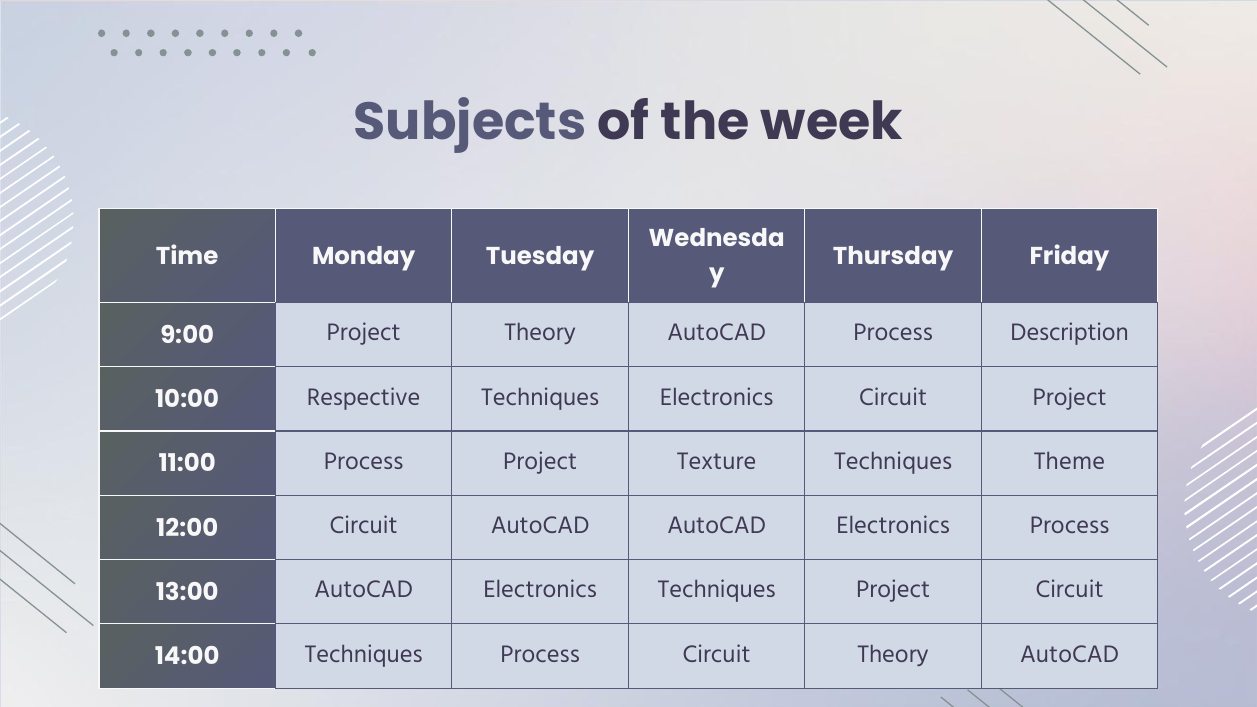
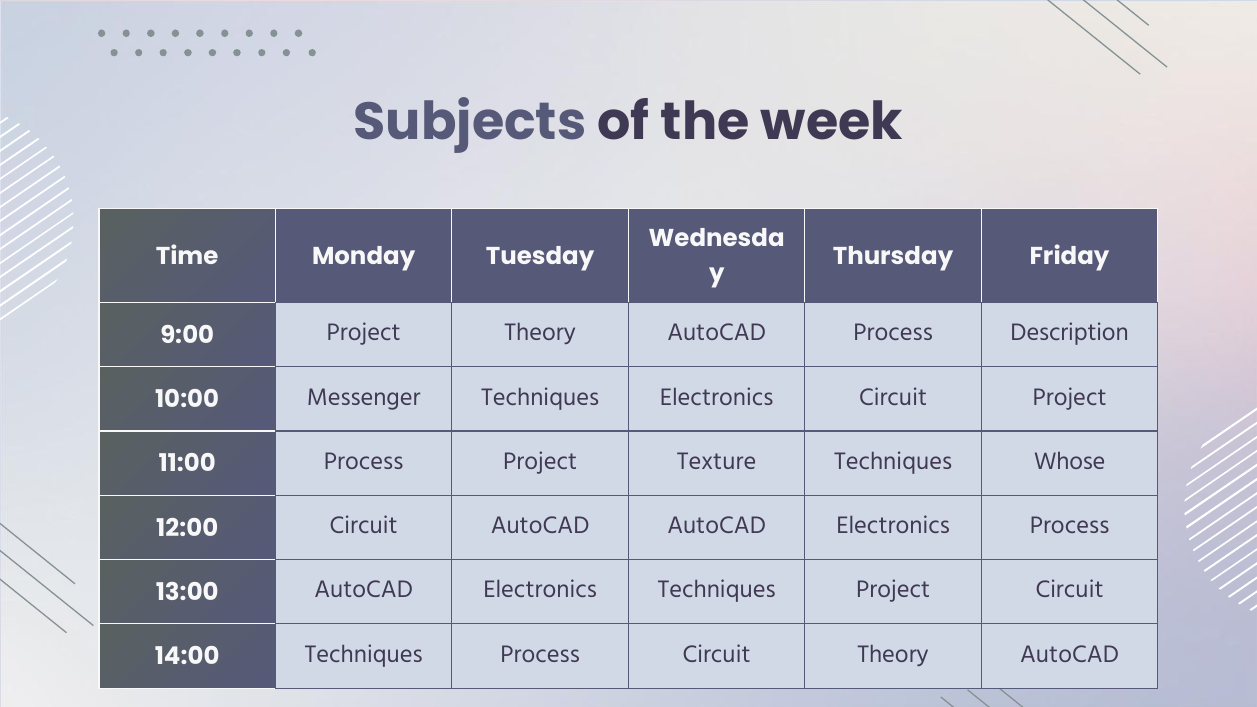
Respective: Respective -> Messenger (364, 397)
Theme: Theme -> Whose (1070, 461)
